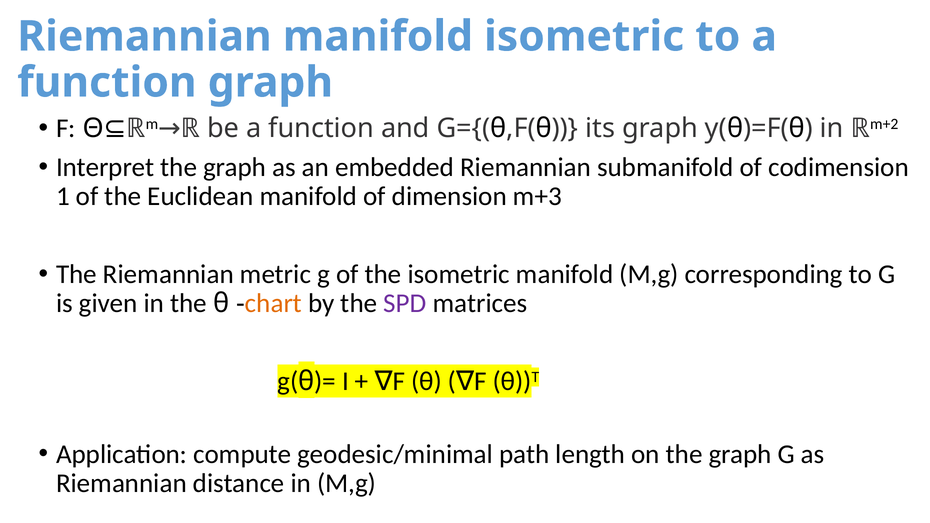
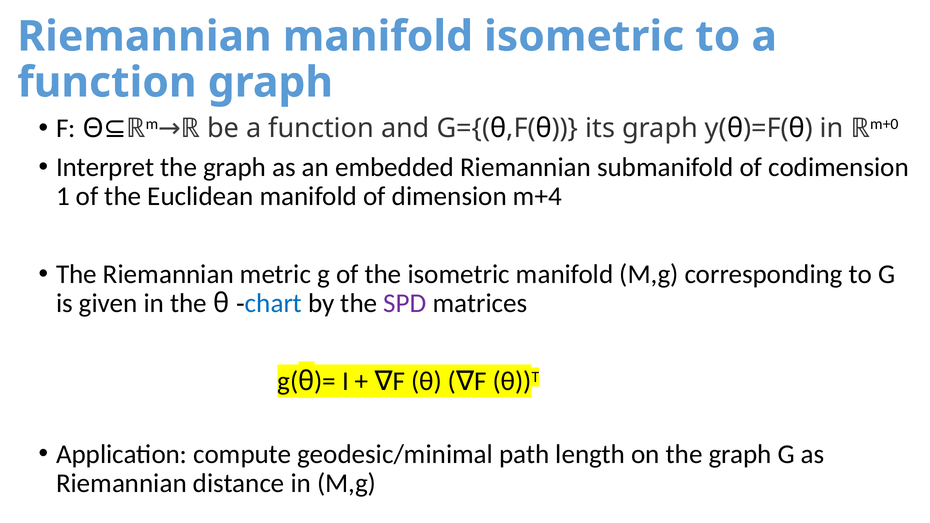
m+2: m+2 -> m+0 (884, 124)
m+3: m+3 -> m+4 (537, 196)
chart colour: orange -> blue (273, 304)
